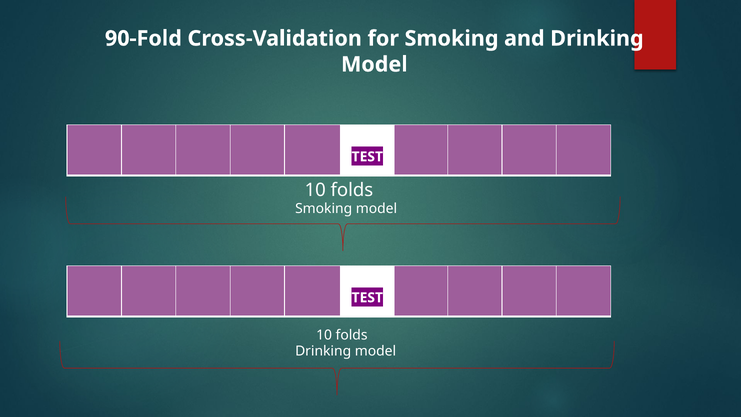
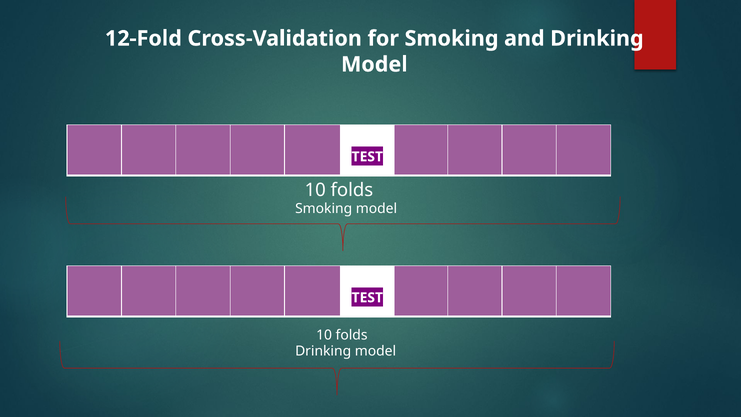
90-Fold: 90-Fold -> 12-Fold (143, 39)
